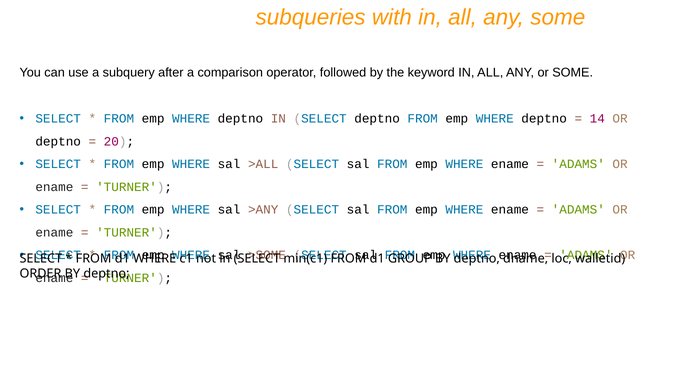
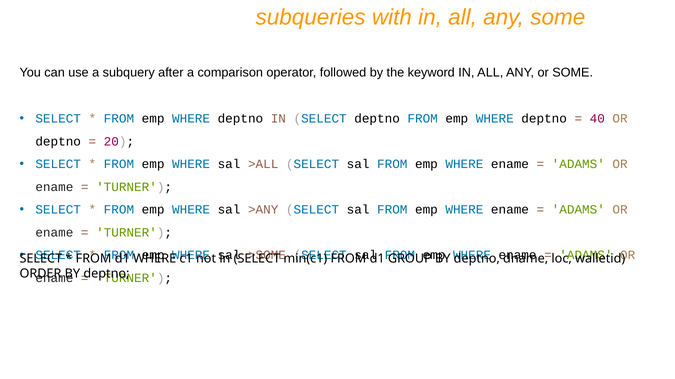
14: 14 -> 40 (597, 119)
